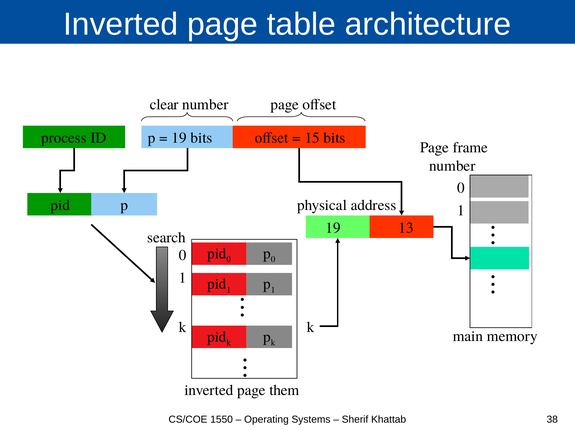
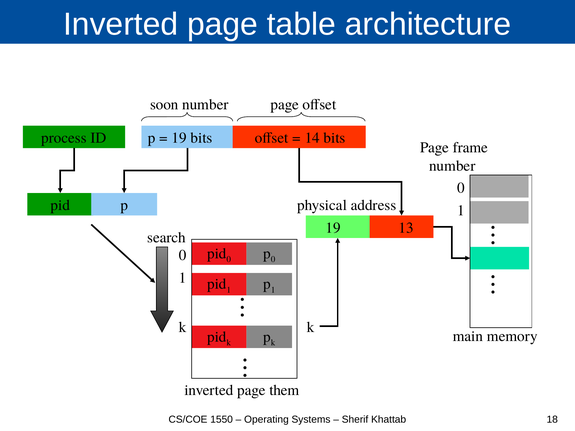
clear: clear -> soon (164, 104)
15: 15 -> 14 (312, 138)
38: 38 -> 18 (552, 420)
